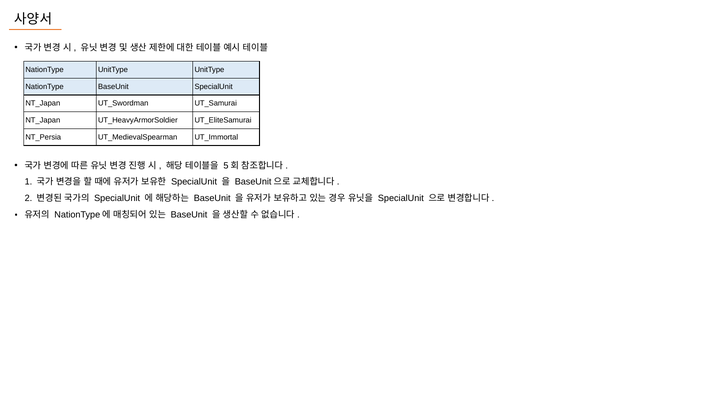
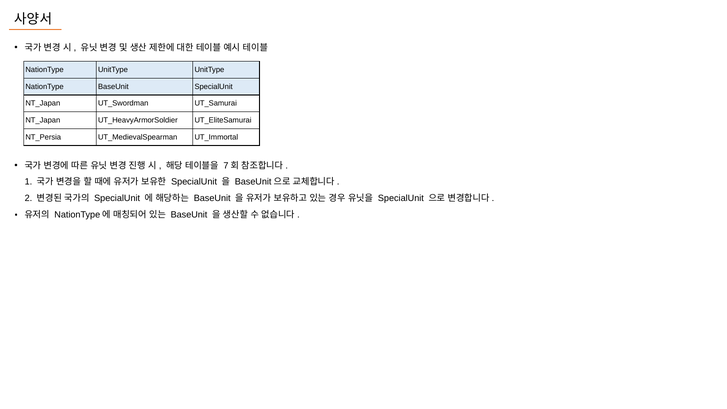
5: 5 -> 7 (226, 166)
